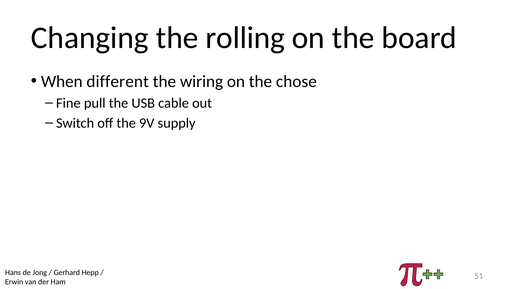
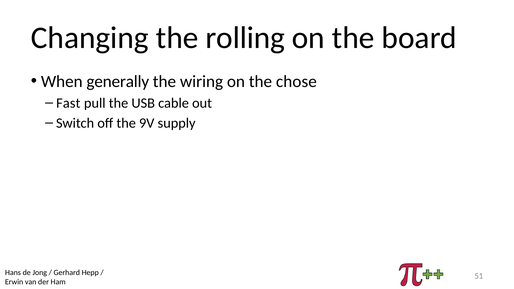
different: different -> generally (118, 82)
Fine: Fine -> Fast (68, 103)
